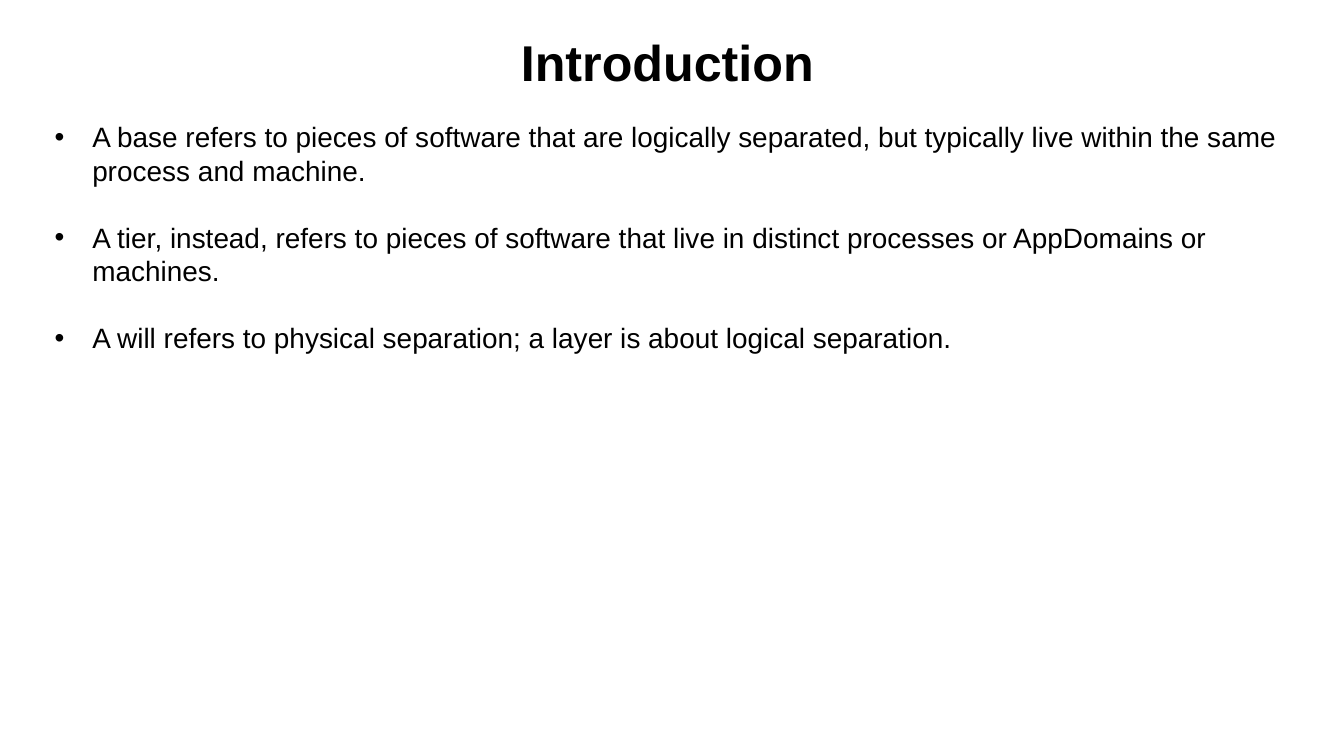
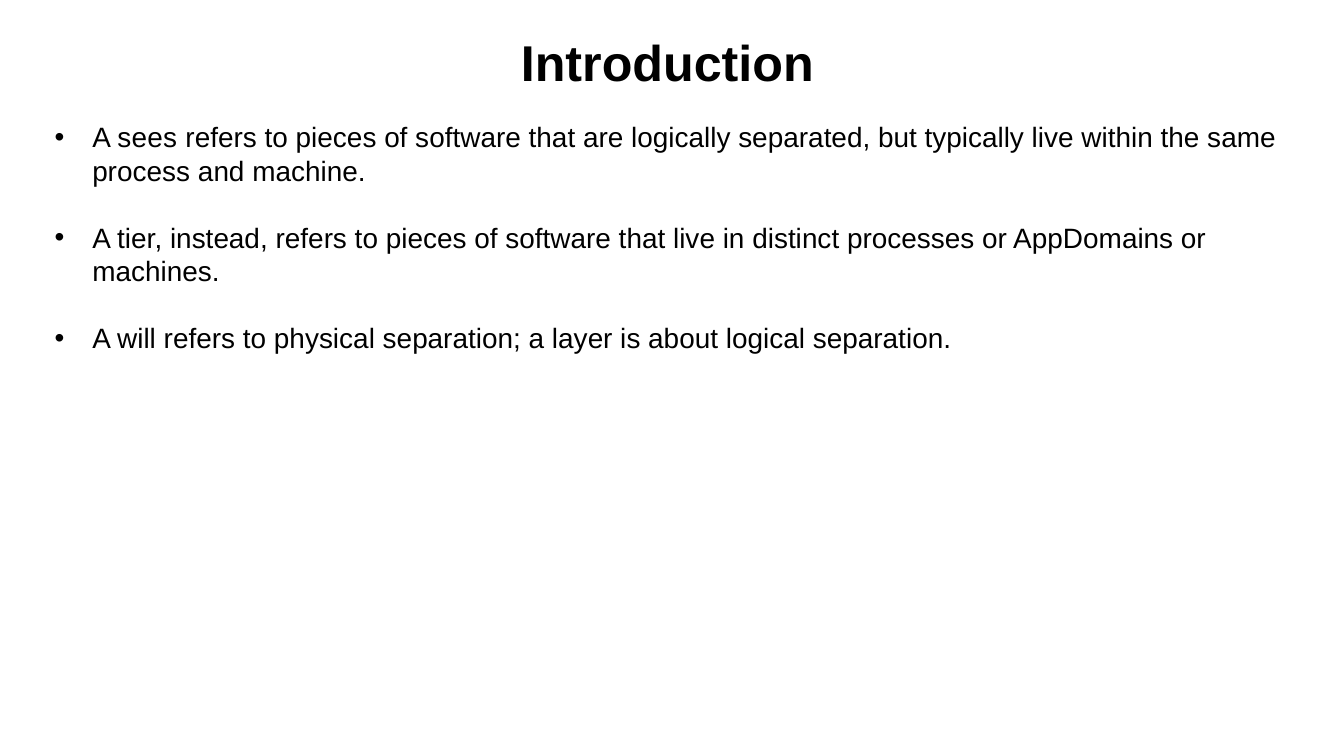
base: base -> sees (147, 139)
